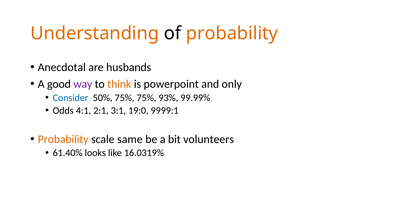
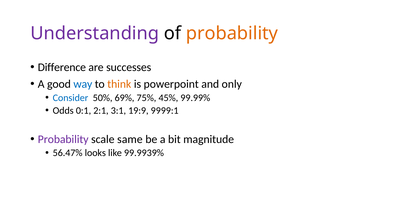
Understanding colour: orange -> purple (95, 33)
Anecdotal: Anecdotal -> Difference (62, 67)
husbands: husbands -> successes (129, 67)
way colour: purple -> blue (83, 84)
50% 75%: 75% -> 69% (125, 98)
93%: 93% -> 45% (168, 98)
4:1: 4:1 -> 0:1 (84, 111)
19:0: 19:0 -> 19:9 (138, 111)
Probability colour: orange -> purple (63, 139)
volunteers: volunteers -> magnitude (209, 139)
61.40%: 61.40% -> 56.47% (68, 153)
16.0319%: 16.0319% -> 99.9939% (144, 153)
